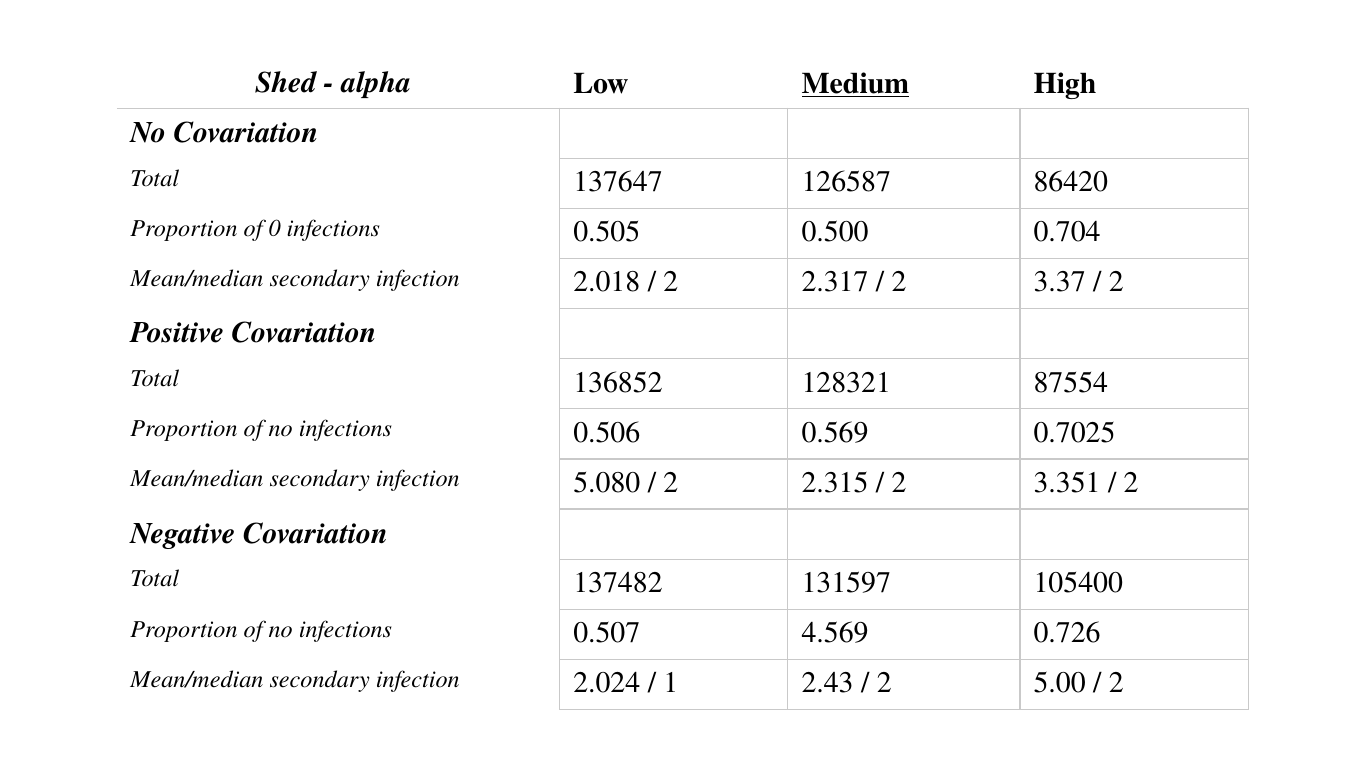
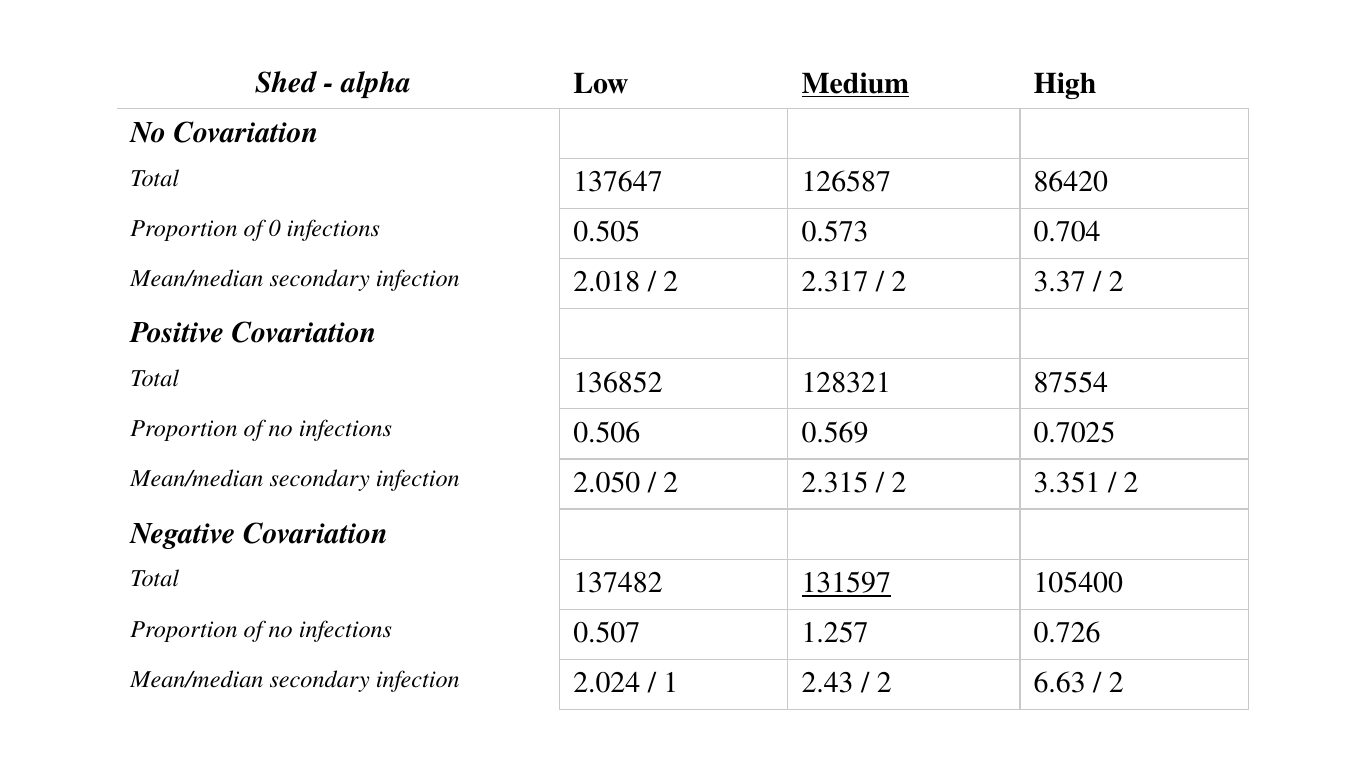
0.500: 0.500 -> 0.573 (835, 232)
5.080: 5.080 -> 2.050 (607, 482)
131597 underline: none -> present (846, 583)
4.569: 4.569 -> 1.257 (835, 633)
5.00: 5.00 -> 6.63 (1060, 683)
